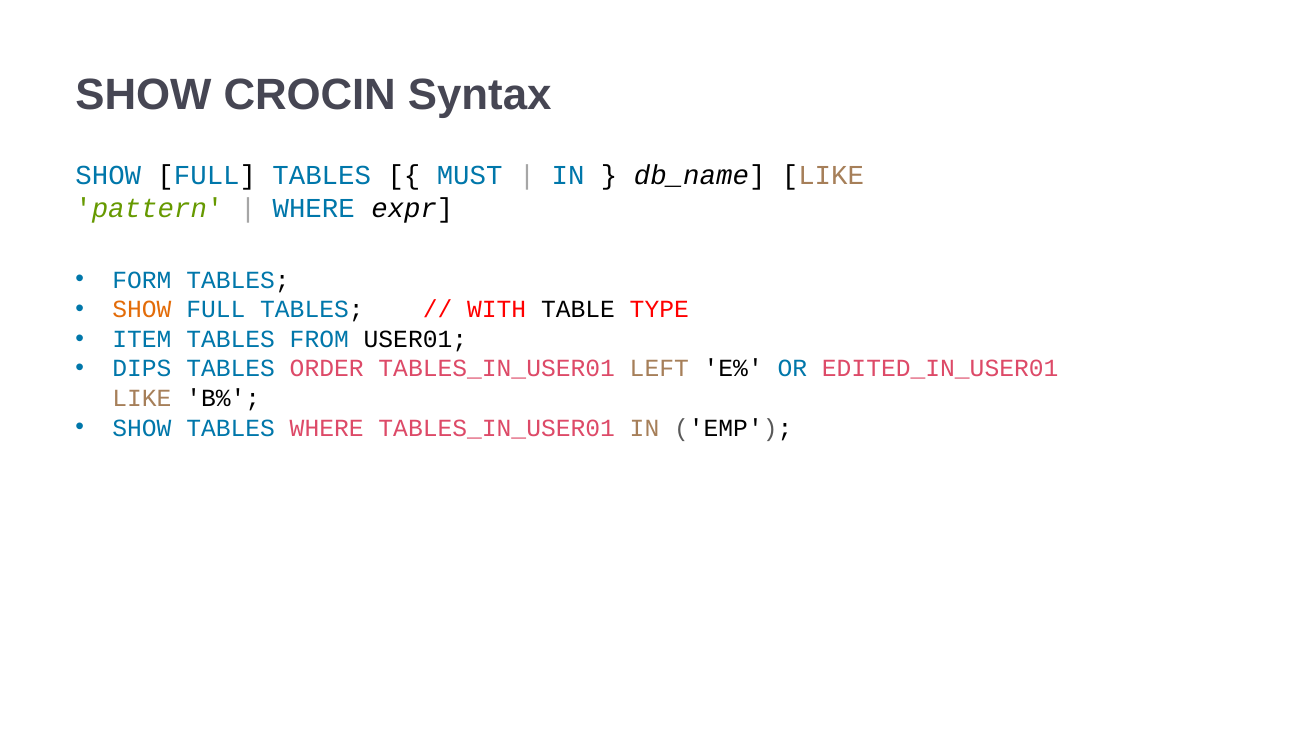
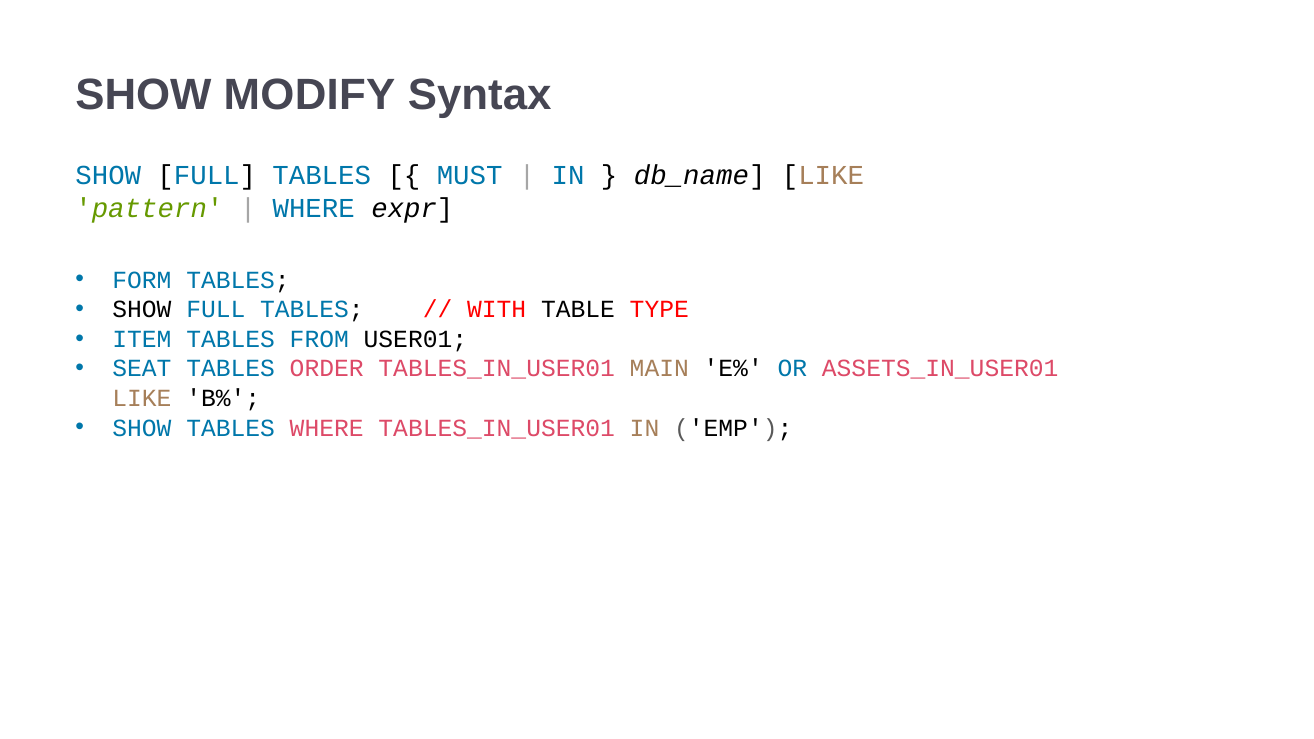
CROCIN: CROCIN -> MODIFY (310, 95)
SHOW colour: orange -> black (142, 310)
DIPS: DIPS -> SEAT (142, 369)
LEFT: LEFT -> MAIN (659, 369)
EDITED_IN_USER01: EDITED_IN_USER01 -> ASSETS_IN_USER01 (940, 369)
